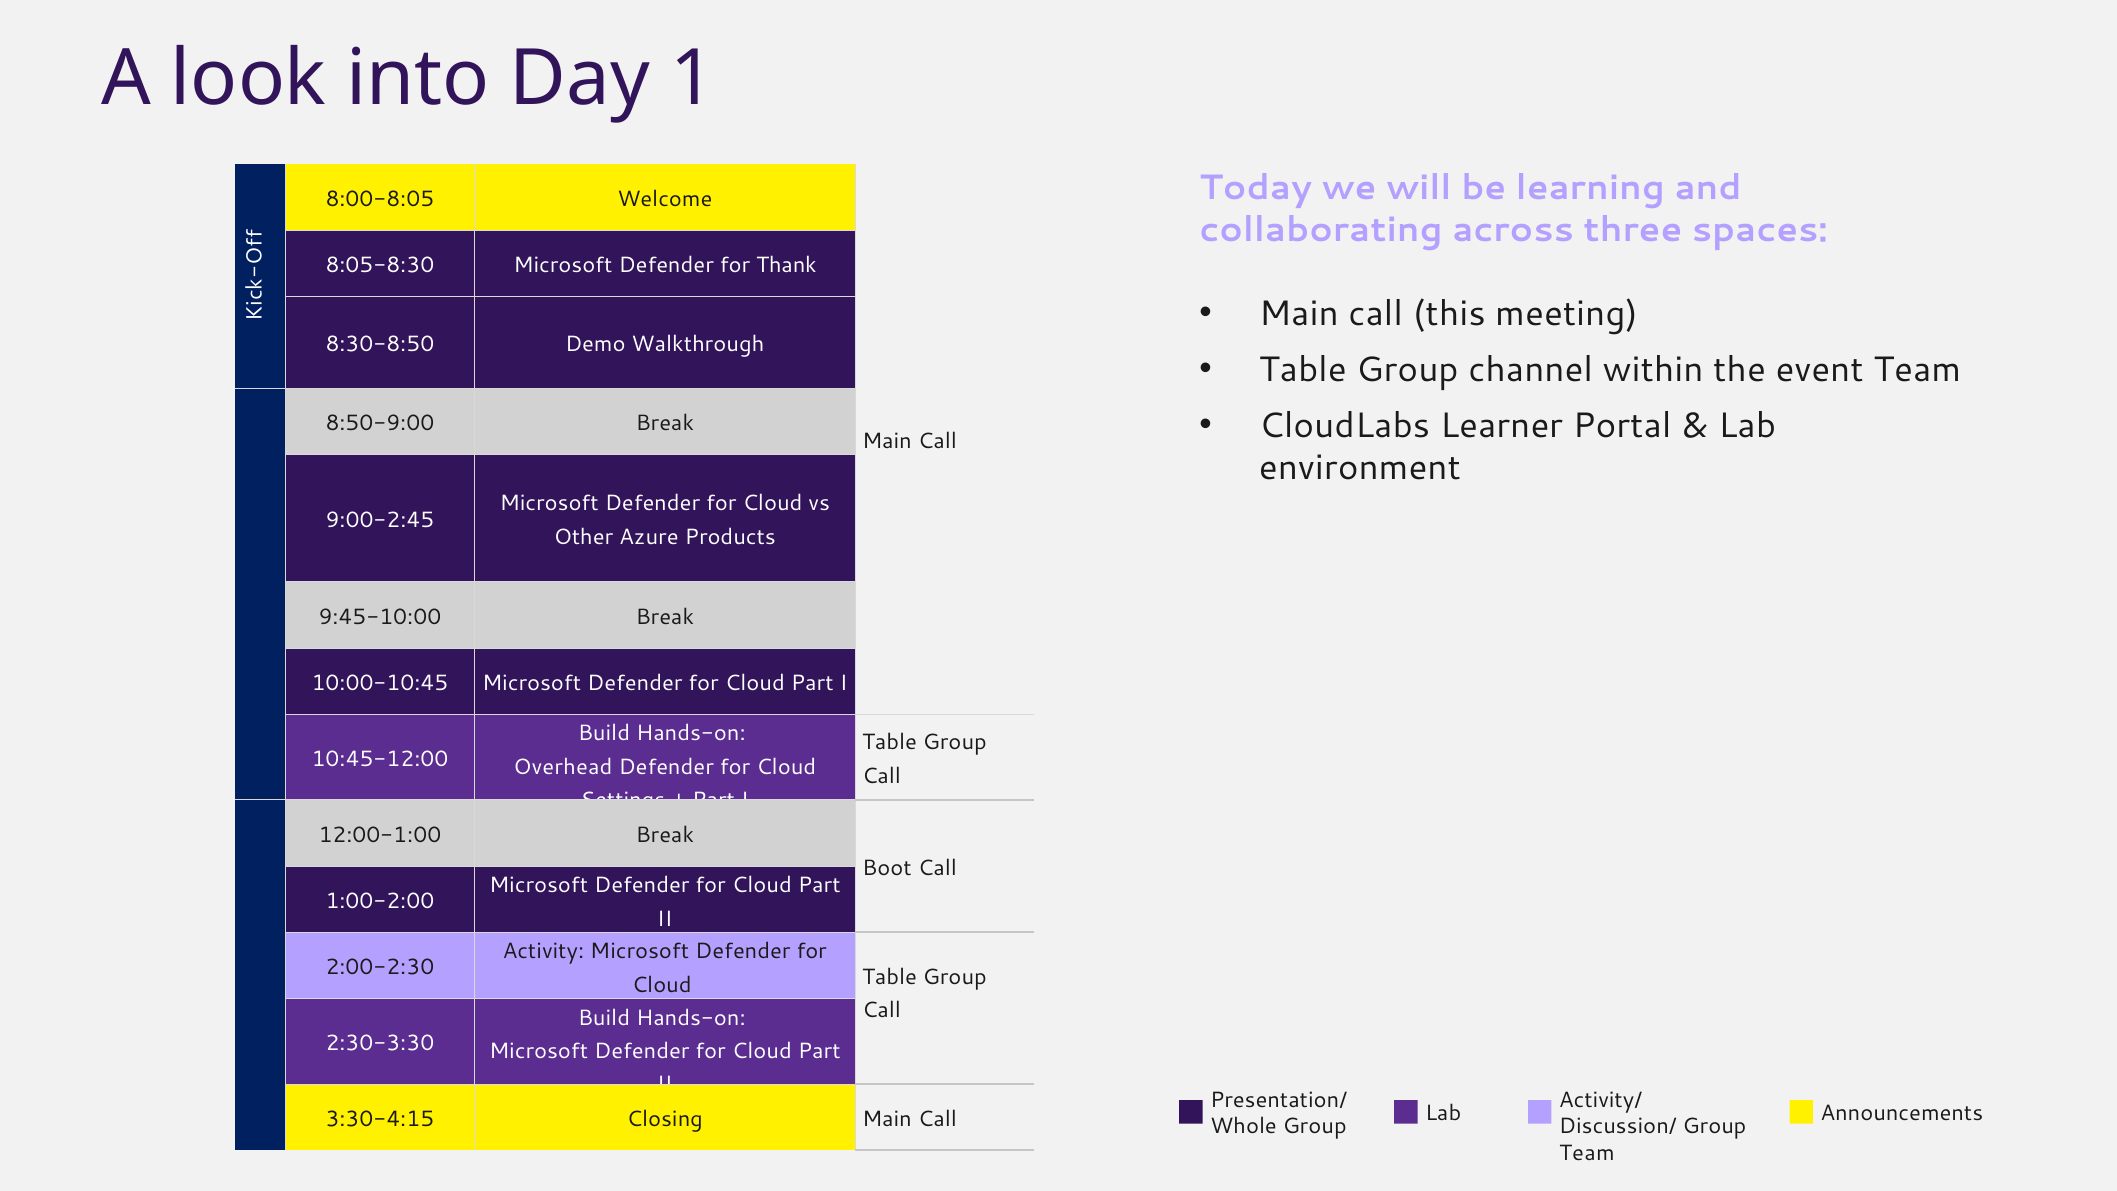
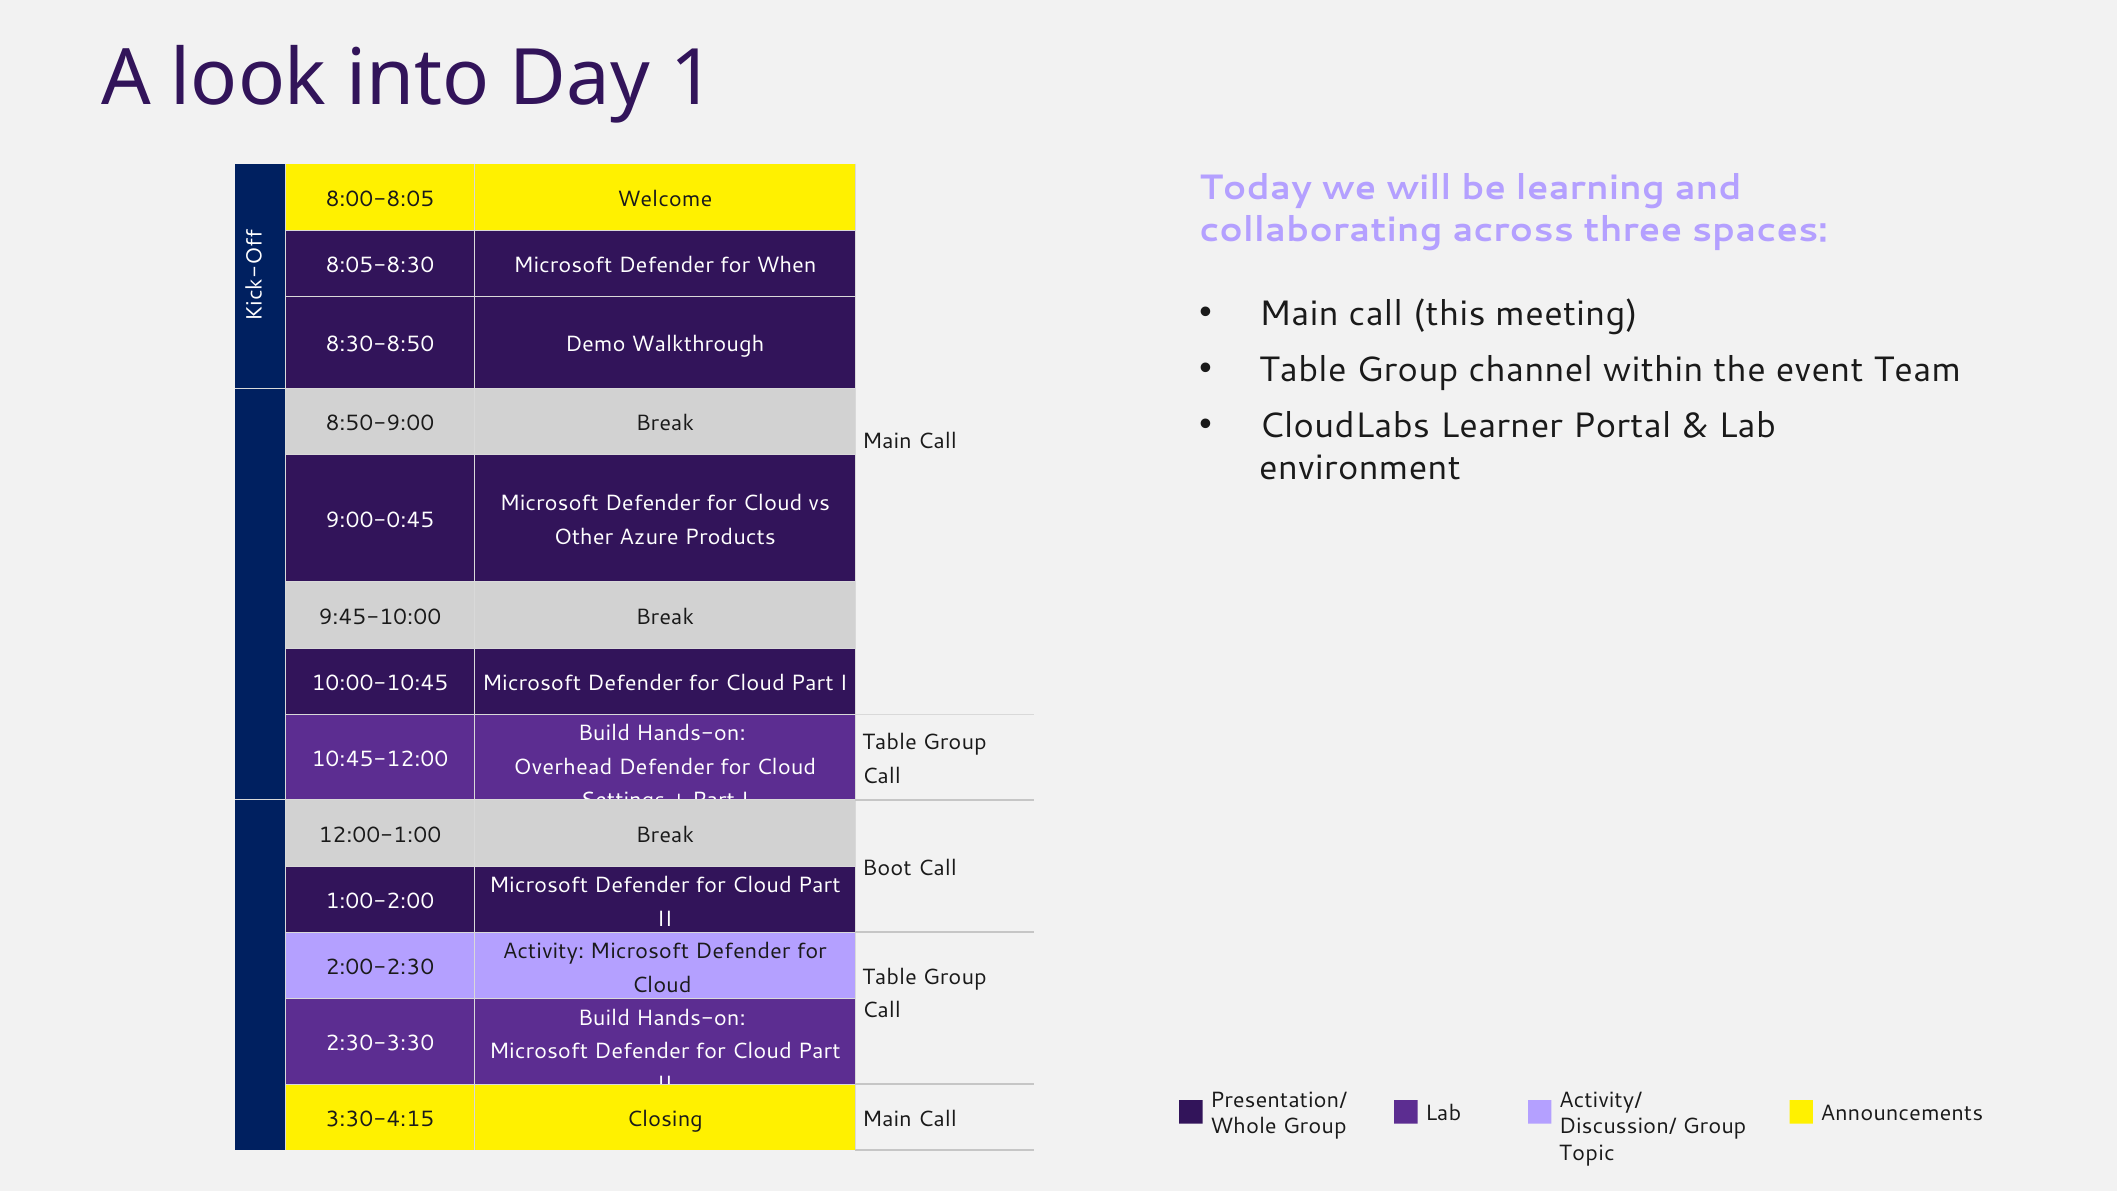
Thank: Thank -> When (786, 266)
9:00-2:45: 9:00-2:45 -> 9:00-0:45 (380, 520)
Team: Team -> Topic (1587, 1153)
